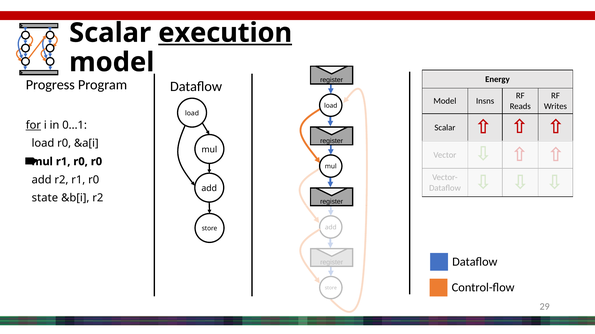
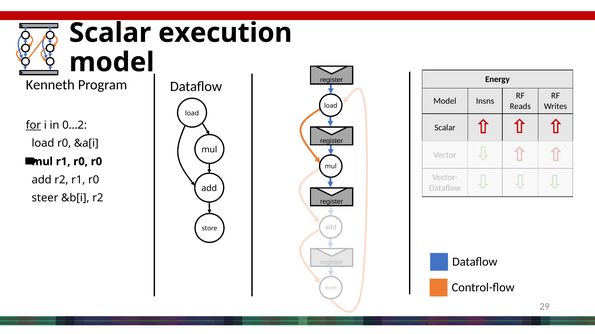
execution underline: present -> none (225, 33)
Progress: Progress -> Kenneth (50, 85)
0...1: 0...1 -> 0...2 (75, 125)
state: state -> steer (45, 198)
